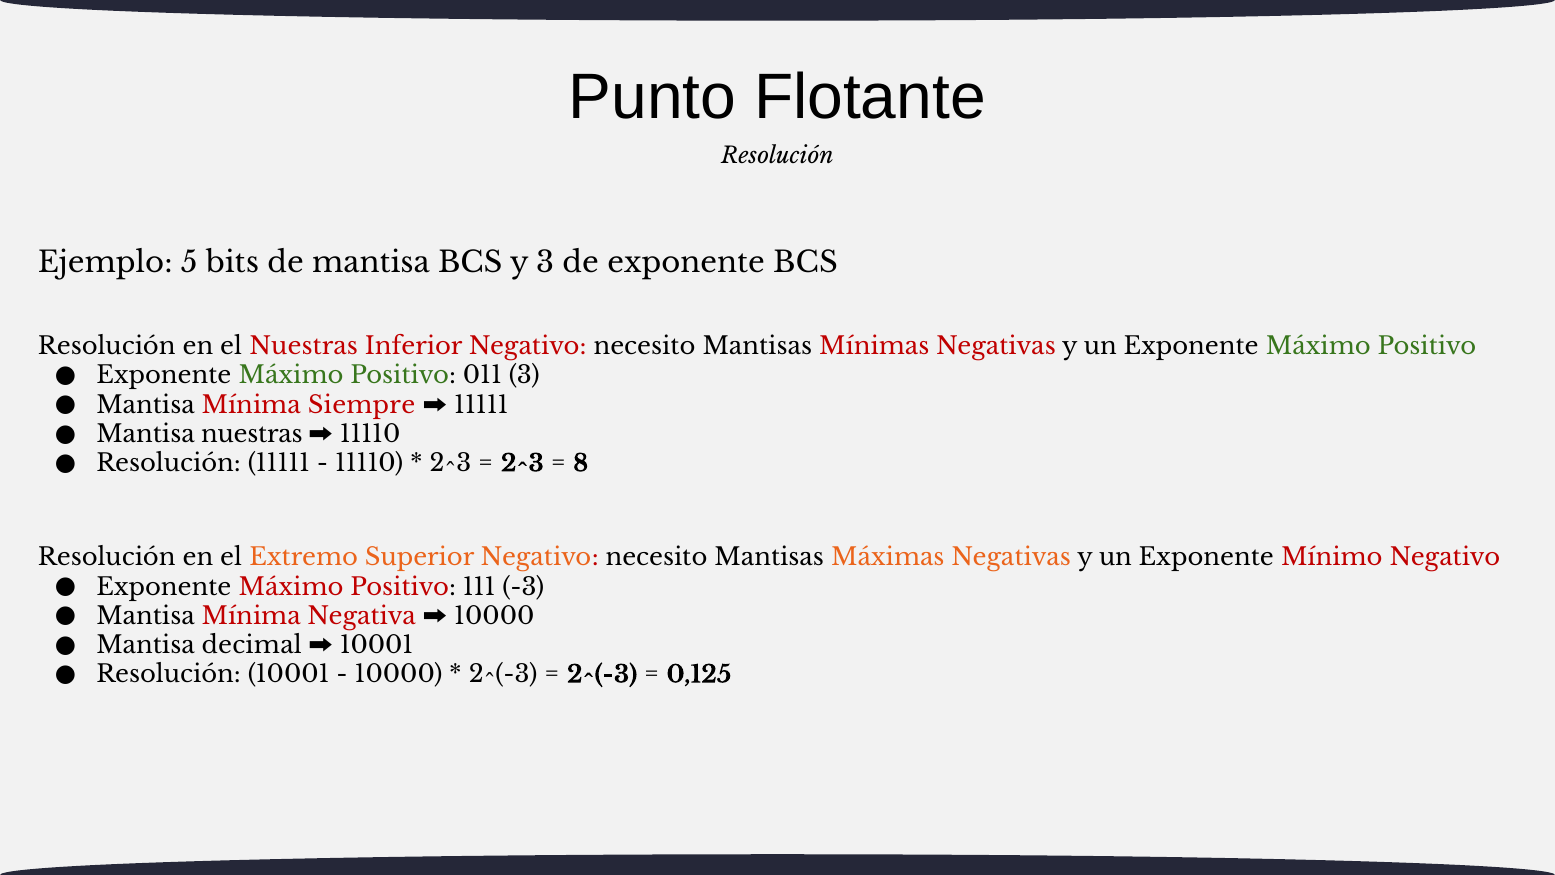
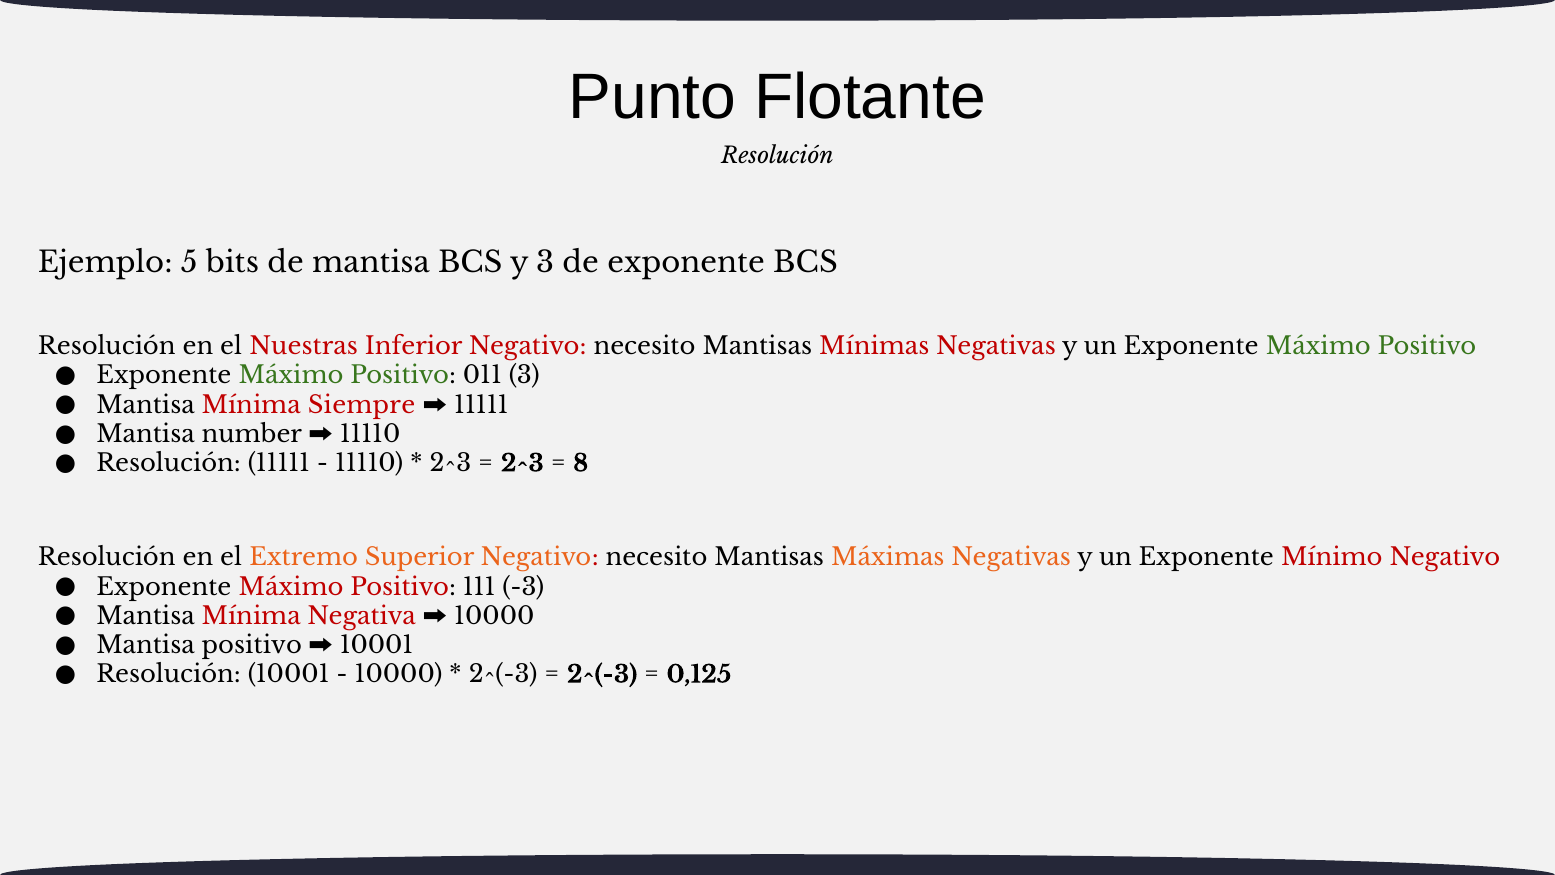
Mantisa nuestras: nuestras -> number (252, 434)
Mantisa decimal: decimal -> positivo (252, 645)
